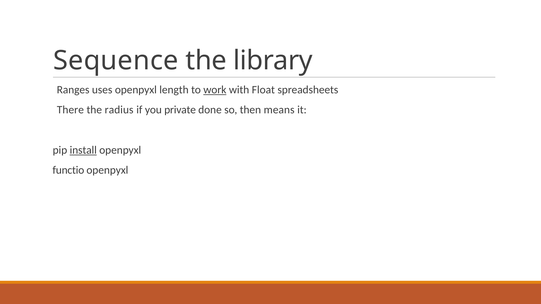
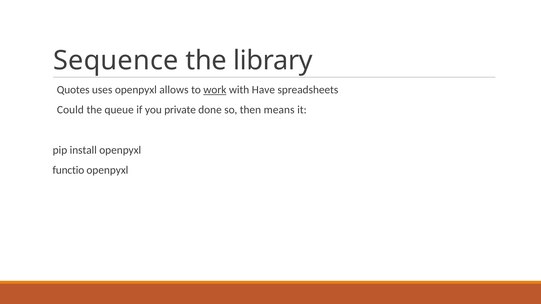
Ranges: Ranges -> Quotes (73, 90)
length: length -> allows (174, 90)
Float: Float -> Have (263, 90)
There: There -> Could (70, 110)
radius: radius -> queue (119, 110)
install underline: present -> none (83, 150)
